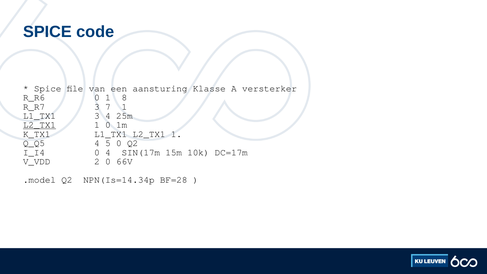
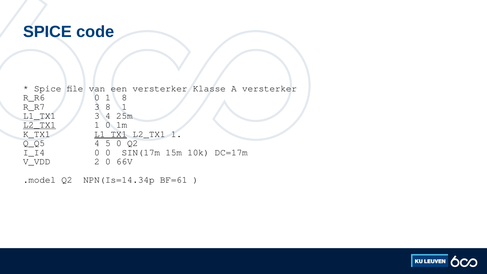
een aansturing: aansturing -> versterker (160, 88)
3 7: 7 -> 8 (108, 107)
L1_TX1 underline: none -> present (111, 134)
0 4: 4 -> 0 (108, 152)
BF=28: BF=28 -> BF=61 (174, 180)
